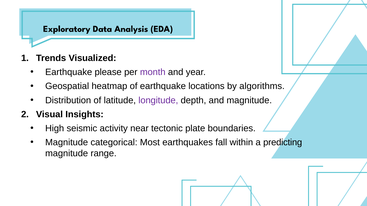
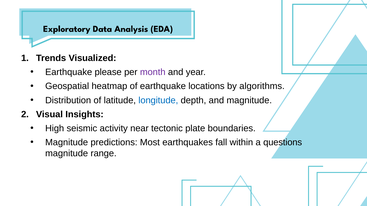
longitude colour: purple -> blue (158, 100)
categorical: categorical -> predictions (114, 143)
predicting: predicting -> questions (283, 143)
